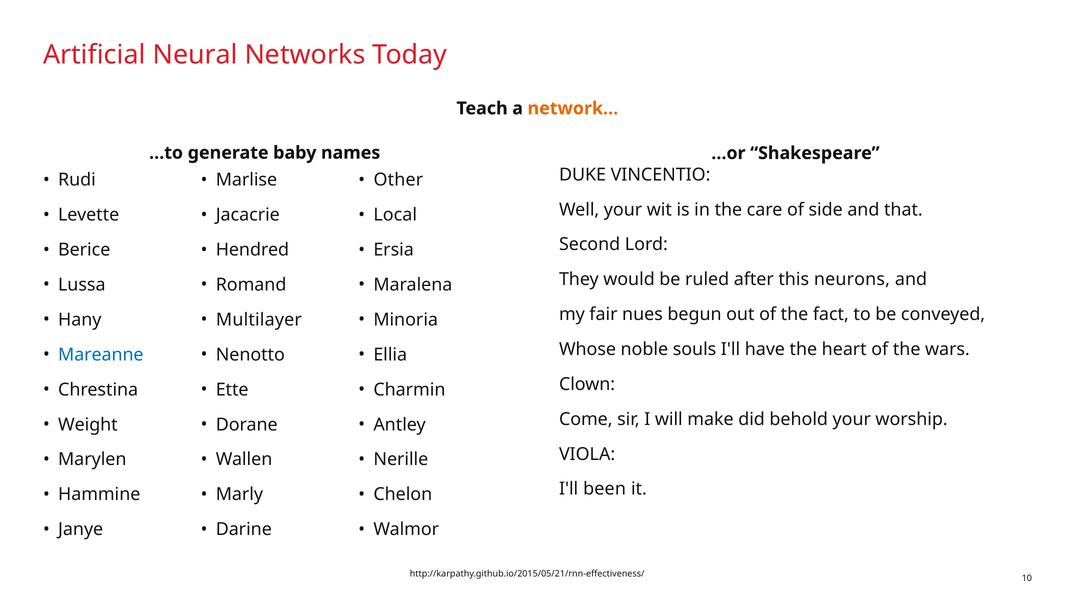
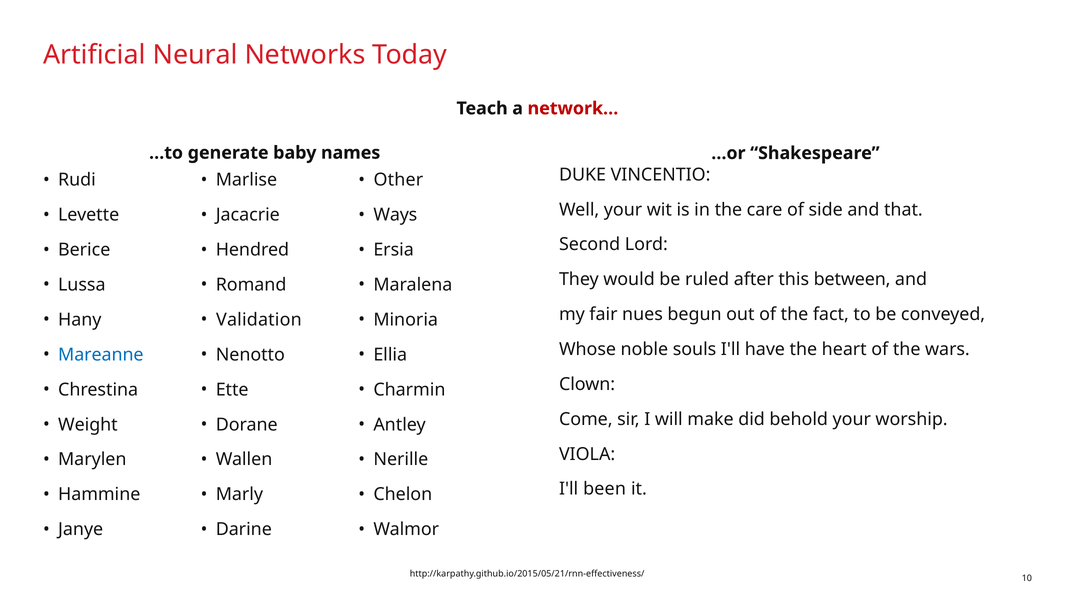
network… colour: orange -> red (573, 108)
Local: Local -> Ways (395, 215)
neurons: neurons -> between (852, 279)
Multilayer: Multilayer -> Validation (259, 320)
